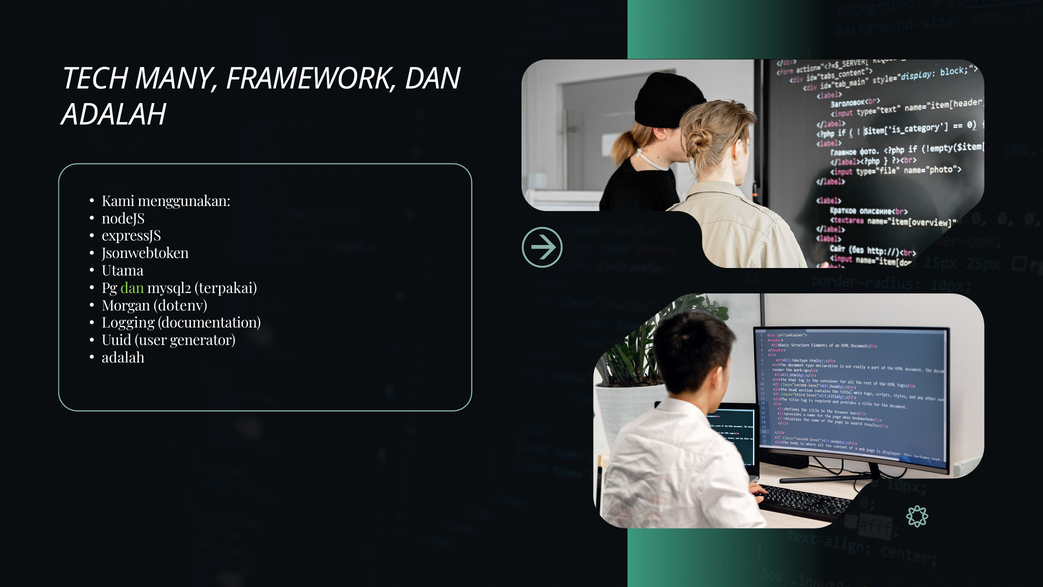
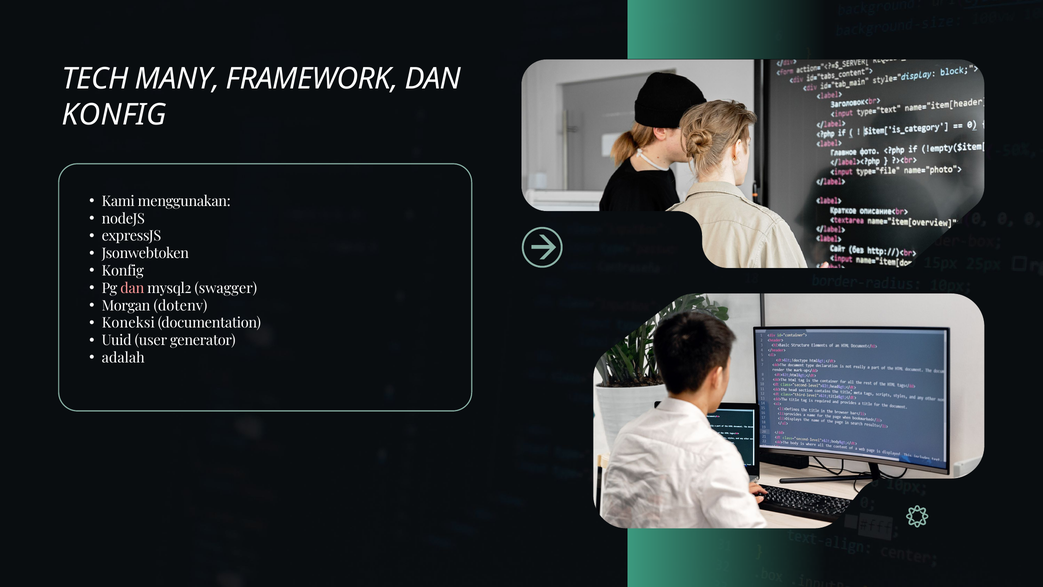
ADALAH: ADALAH -> KONFIG (114, 115)
Utama: Utama -> Konfig (123, 271)
dan colour: light green -> pink (132, 288)
terpakai: terpakai -> swagger (226, 288)
Logging: Logging -> Koneksi (128, 323)
